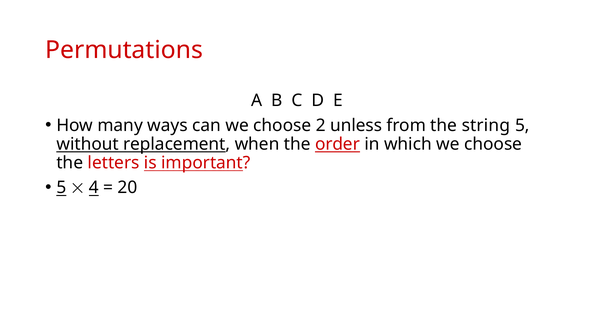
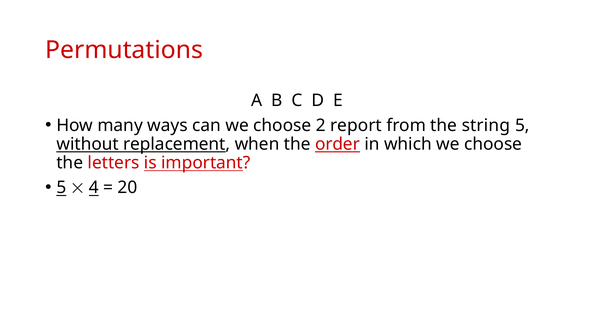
unless: unless -> report (356, 125)
